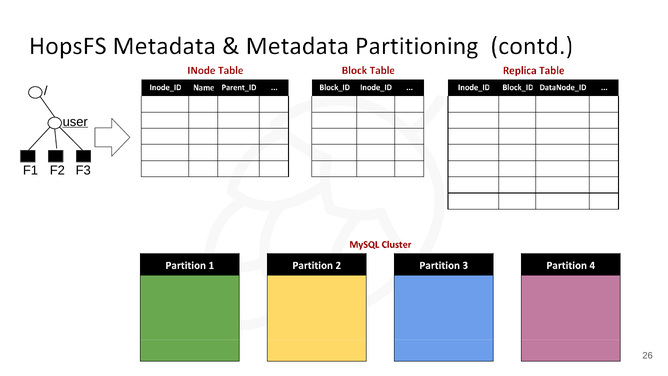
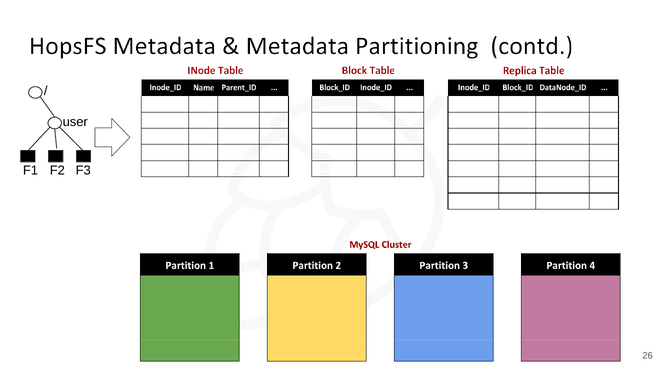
user underline: present -> none (75, 122)
